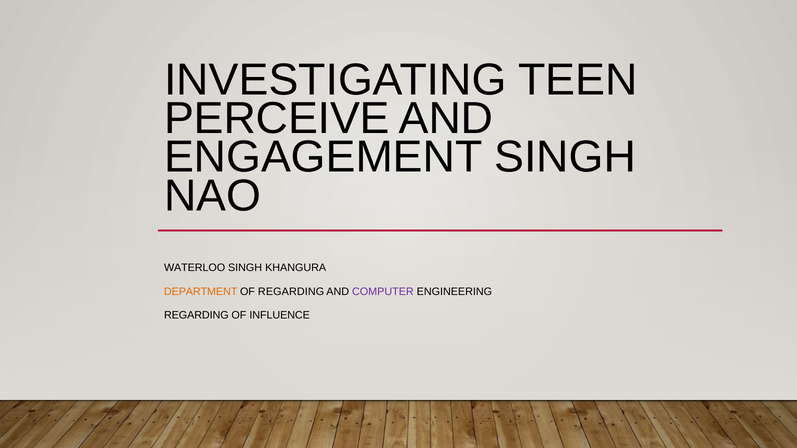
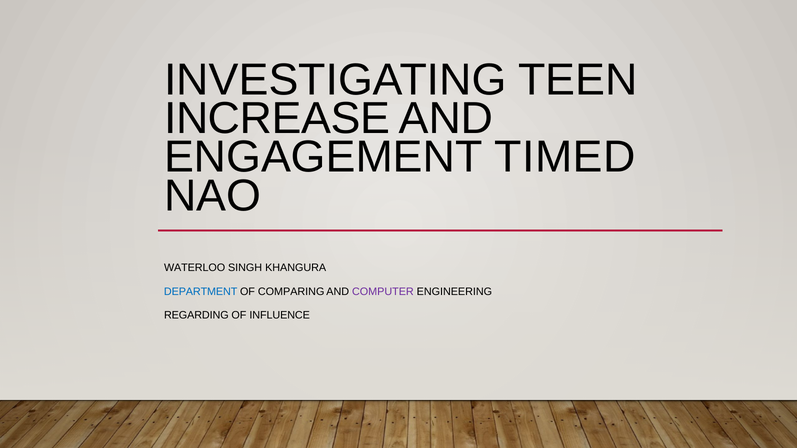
PERCEIVE: PERCEIVE -> INCREASE (277, 119)
ENGAGEMENT SINGH: SINGH -> TIMED (565, 157)
DEPARTMENT colour: orange -> blue (201, 292)
OF REGARDING: REGARDING -> COMPARING (291, 292)
